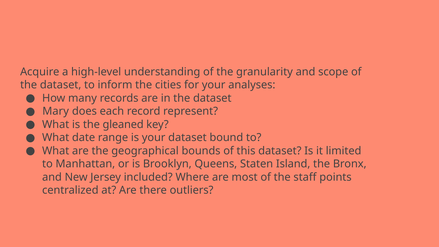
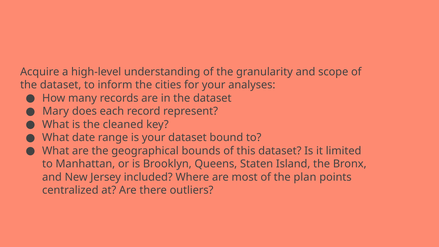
gleaned: gleaned -> cleaned (123, 124)
staff: staff -> plan (305, 177)
